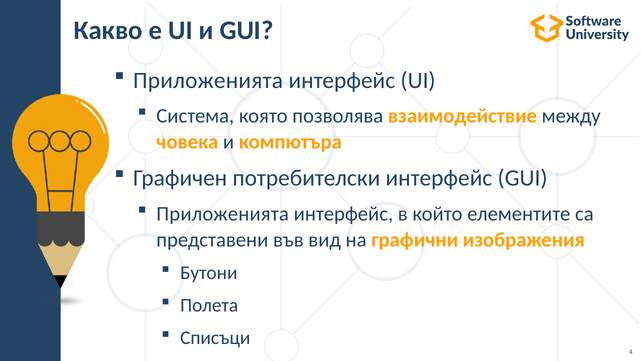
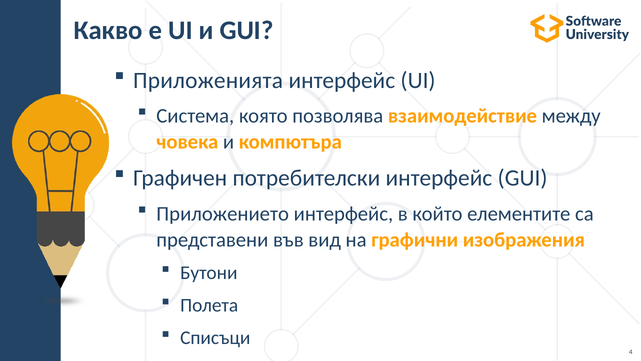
Приложенията: Приложенията -> Приложението (223, 213)
